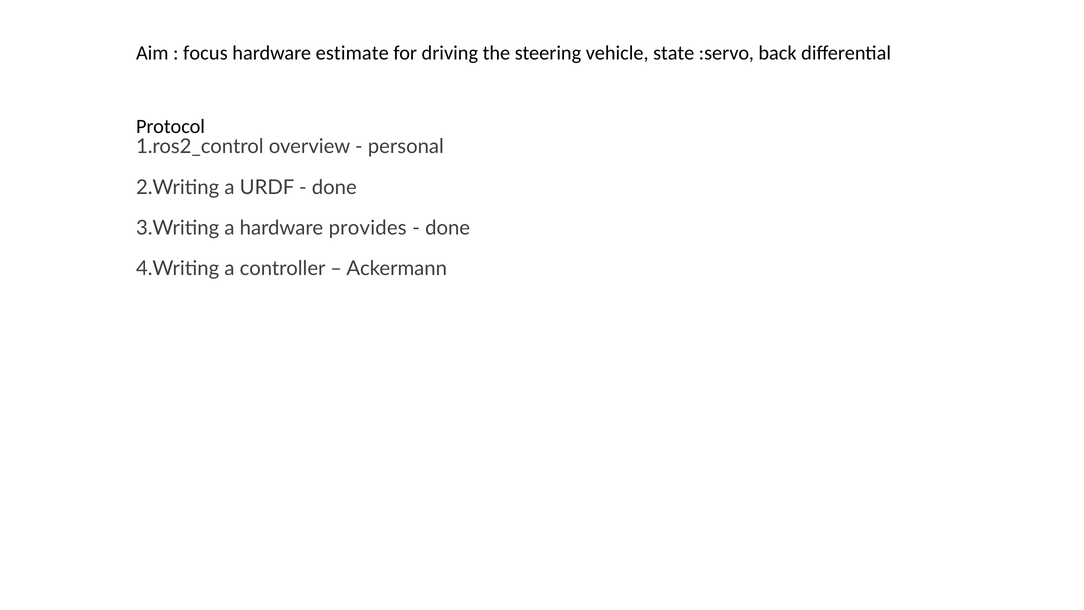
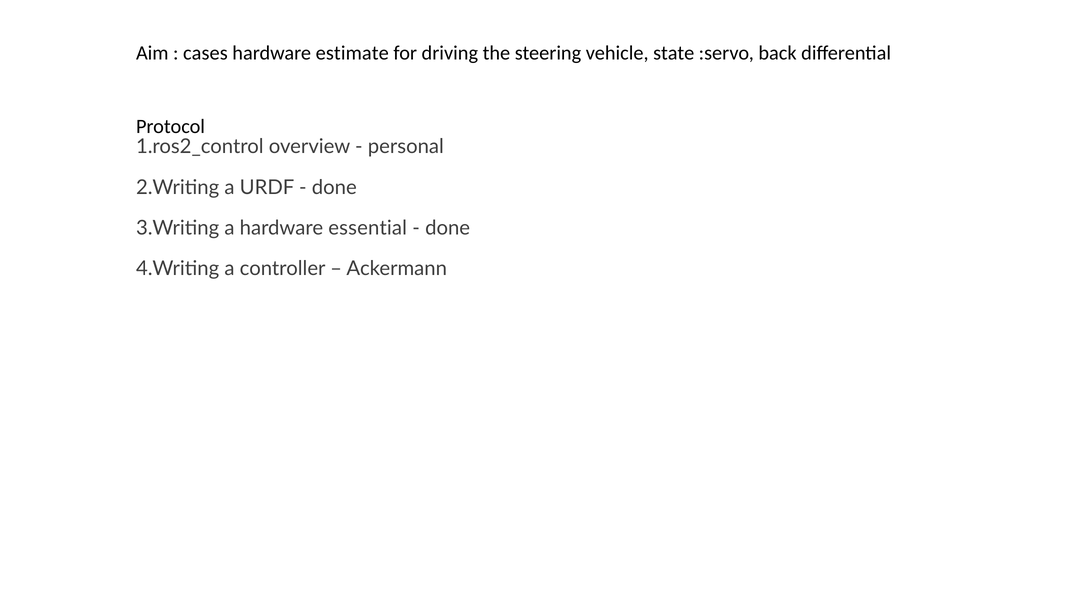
focus: focus -> cases (205, 53)
provides: provides -> essential (368, 228)
